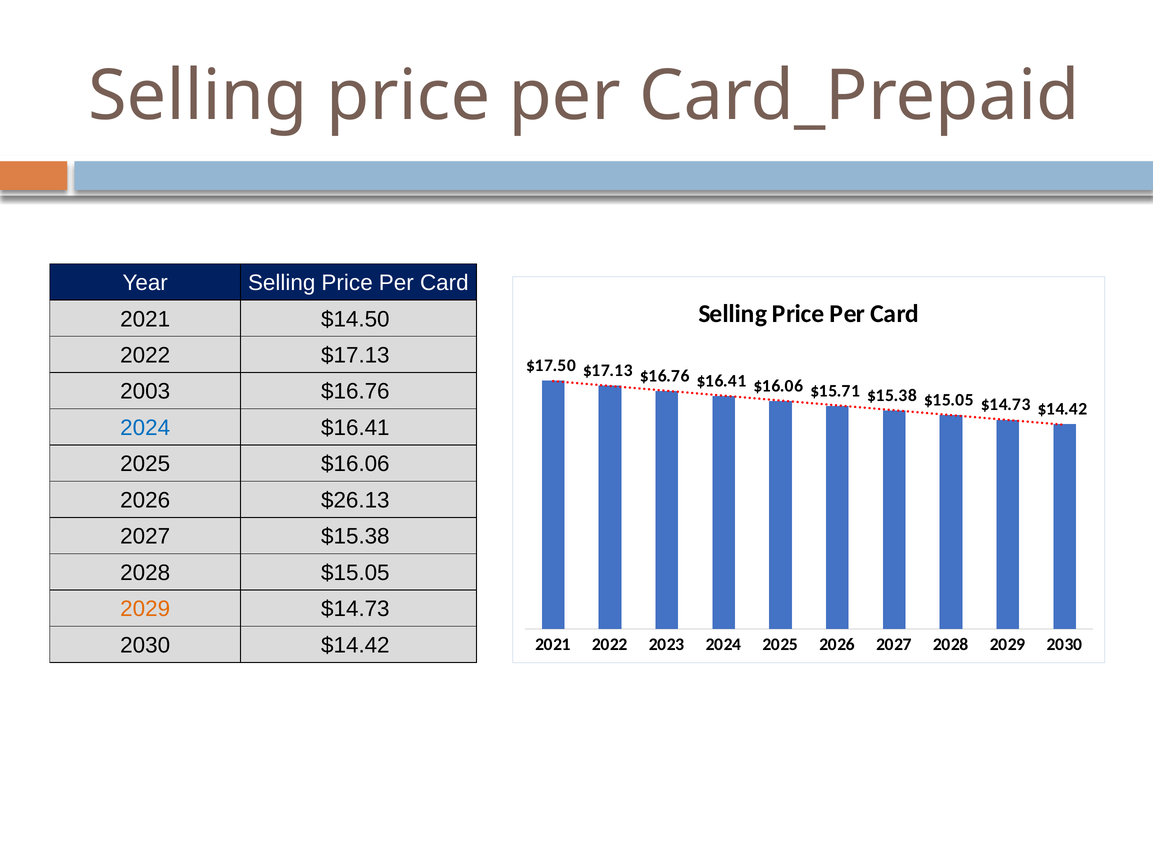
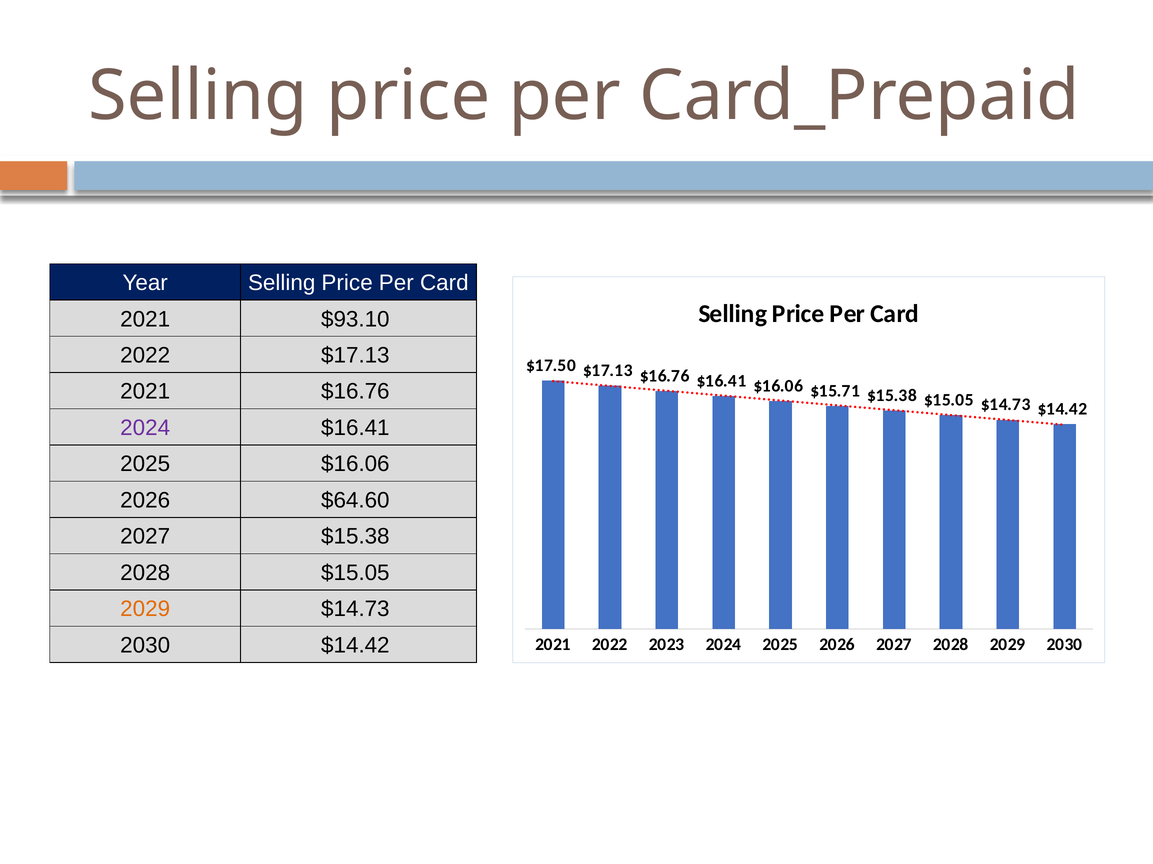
$14.50: $14.50 -> $93.10 (355, 319)
2003: 2003 -> 2021 (145, 392)
2024 colour: blue -> purple (145, 428)
$26.13: $26.13 -> $64.60 (355, 501)
